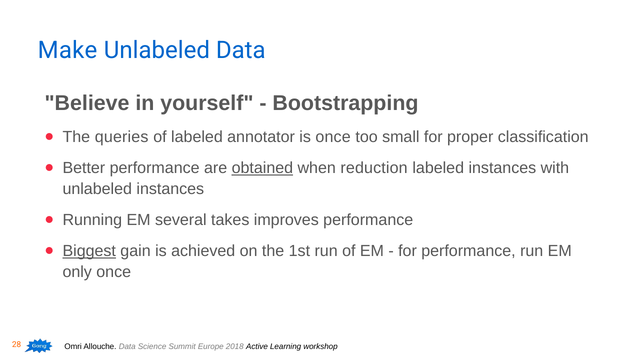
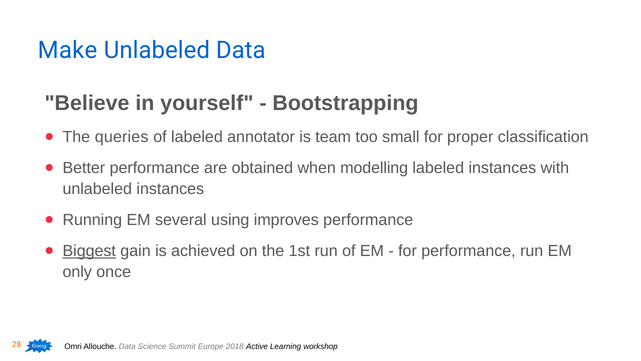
is once: once -> team (333, 137)
obtained underline: present -> none (262, 168)
reduction: reduction -> modelling (374, 168)
takes: takes -> using (230, 220)
